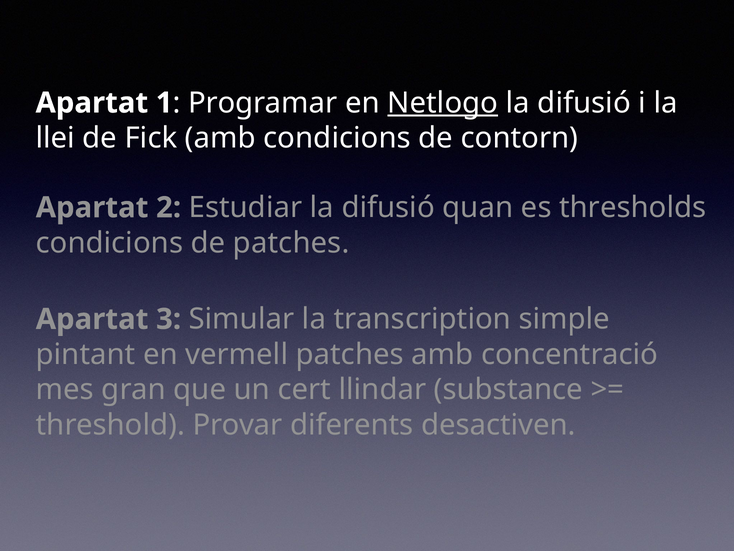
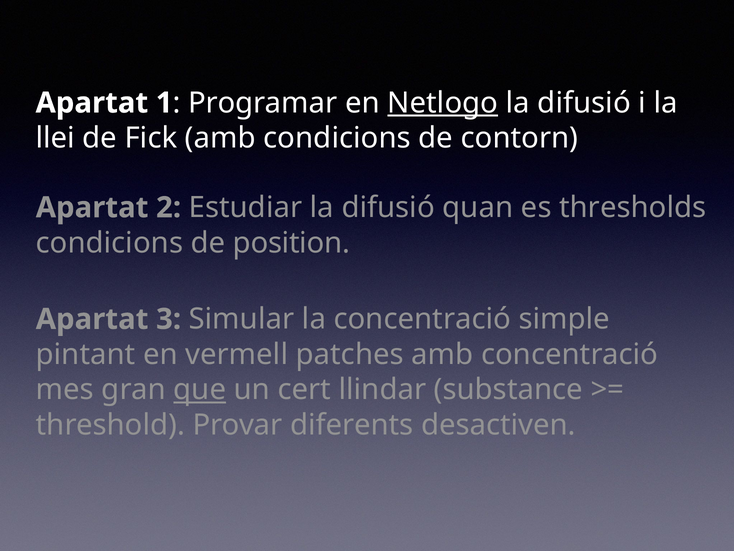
de patches: patches -> position (291, 243)
la transcription: transcription -> concentració (422, 319)
que underline: none -> present (200, 389)
